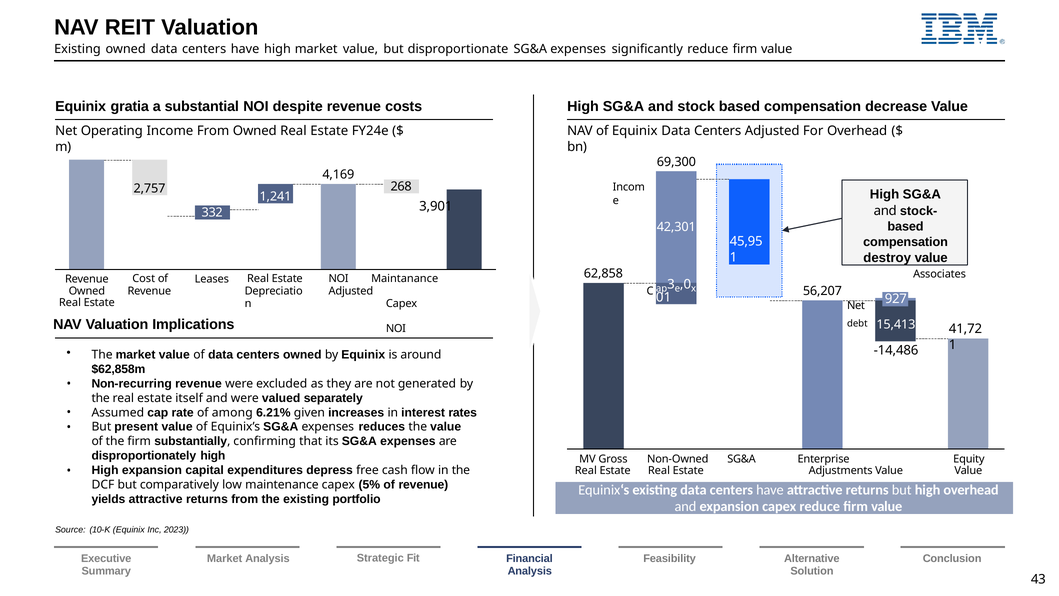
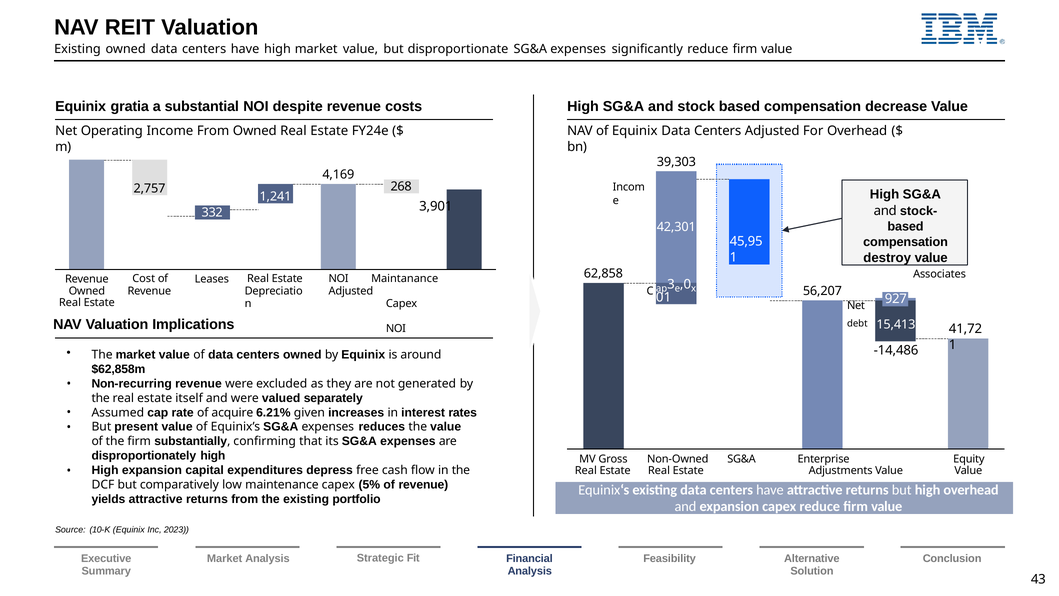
69,300: 69,300 -> 39,303 (676, 162)
among: among -> acquire (232, 412)
